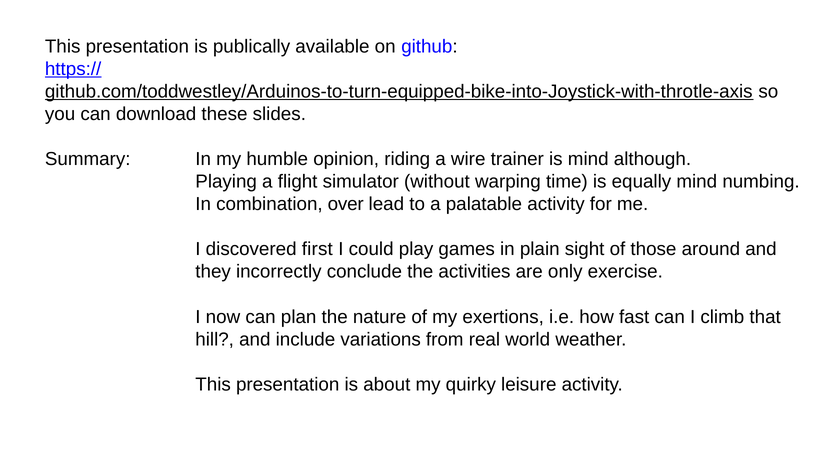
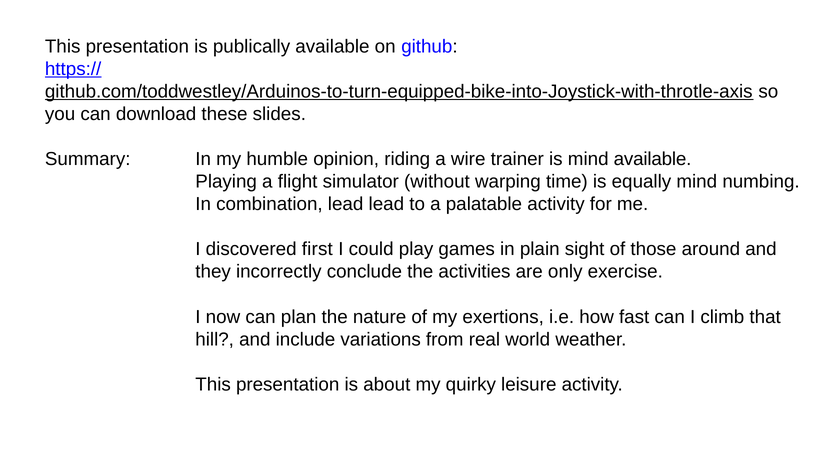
mind although: although -> available (653, 159)
combination over: over -> lead (346, 204)
